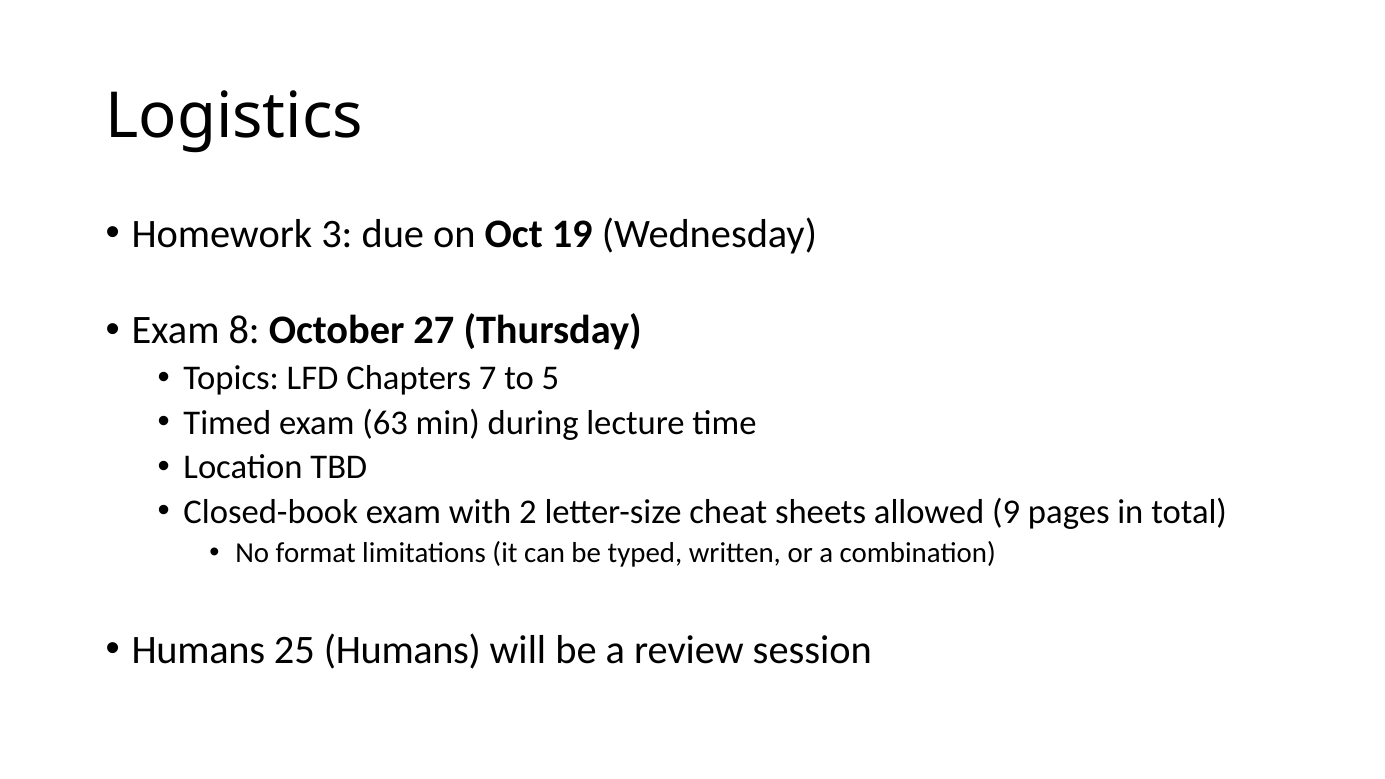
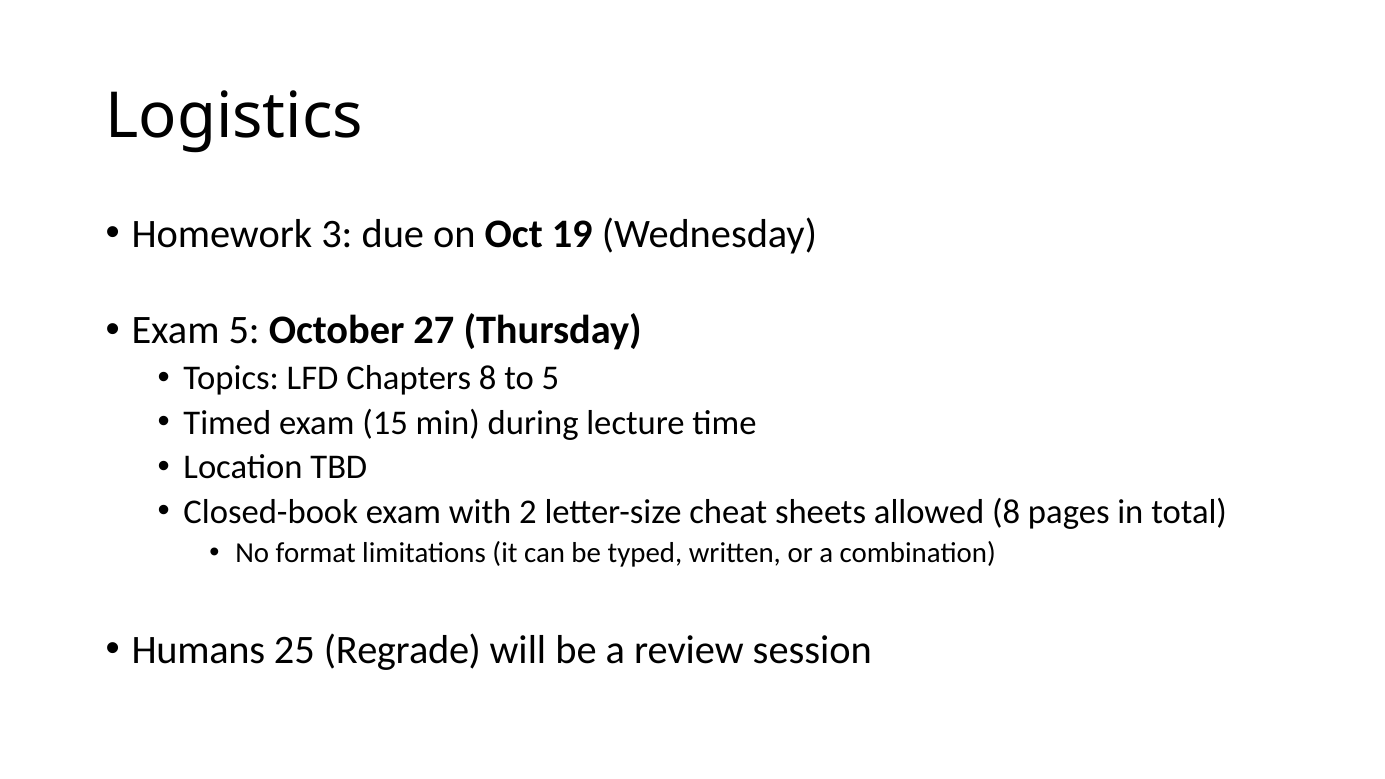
Exam 8: 8 -> 5 (244, 330)
Chapters 7: 7 -> 8 (488, 378)
63: 63 -> 15 (385, 423)
allowed 9: 9 -> 8 (1006, 512)
25 Humans: Humans -> Regrade (402, 650)
